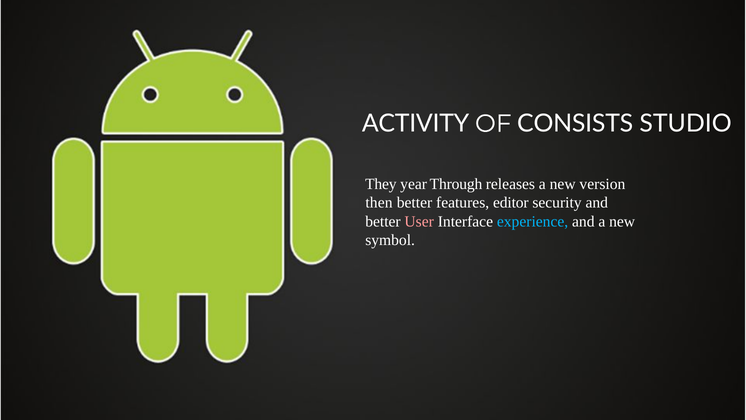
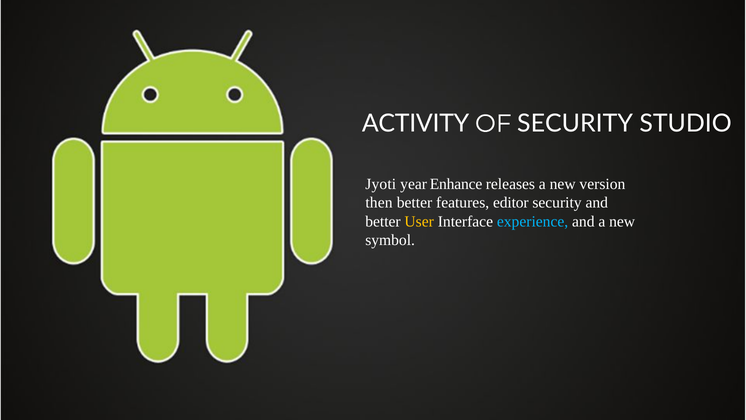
OF CONSISTS: CONSISTS -> SECURITY (575, 124)
They: They -> Jyoti (381, 184)
Through: Through -> Enhance (456, 184)
User colour: pink -> yellow (419, 221)
